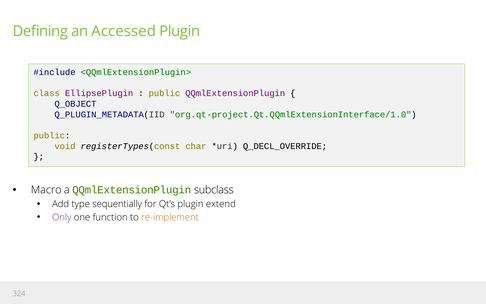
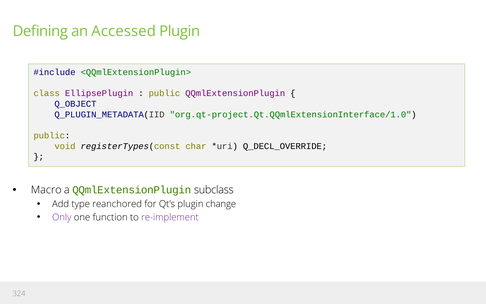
sequentially: sequentially -> reanchored (117, 204)
extend: extend -> change (221, 204)
re-implement colour: orange -> purple (170, 217)
